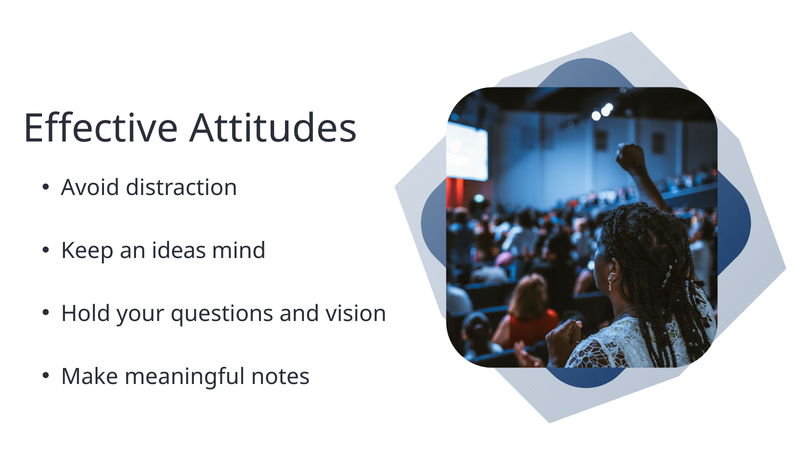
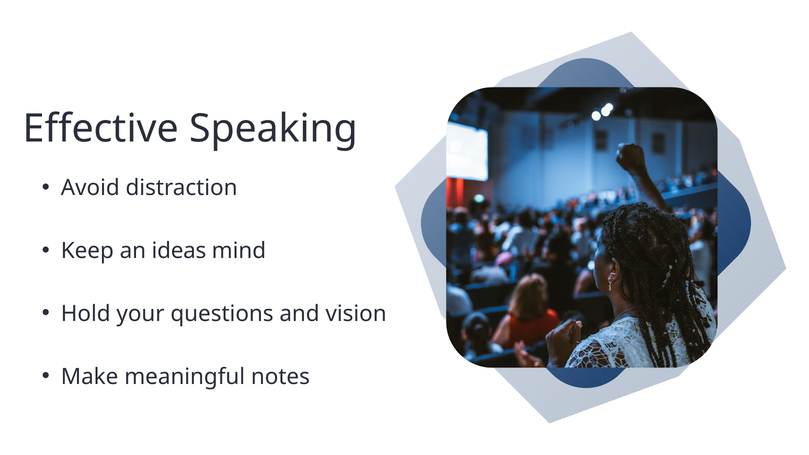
Attitudes: Attitudes -> Speaking (274, 129)
